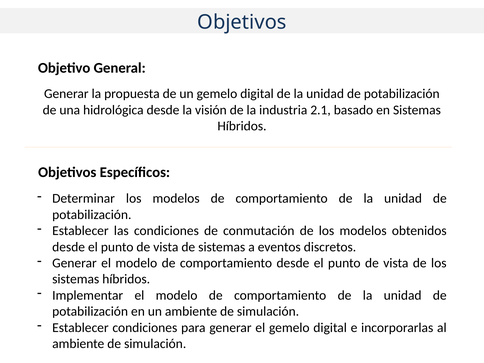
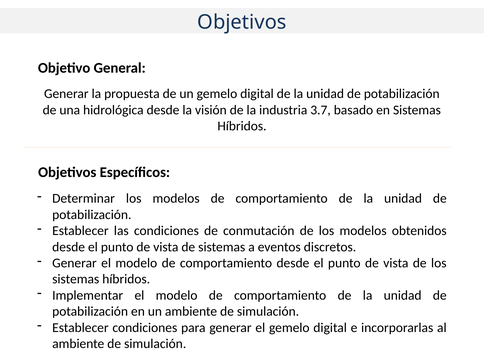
2.1: 2.1 -> 3.7 (321, 110)
